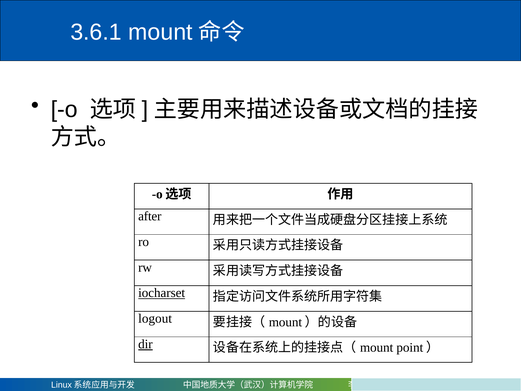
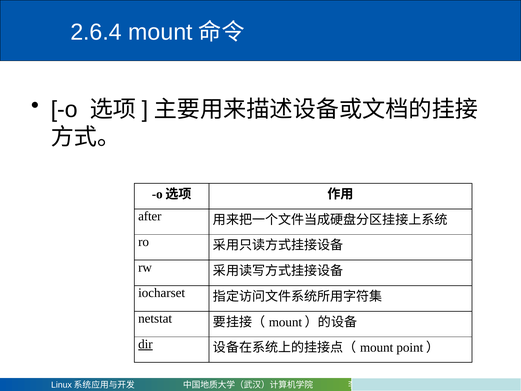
3.6.1: 3.6.1 -> 2.6.4 (96, 32)
iocharset underline: present -> none (162, 293)
logout: logout -> netstat (155, 318)
